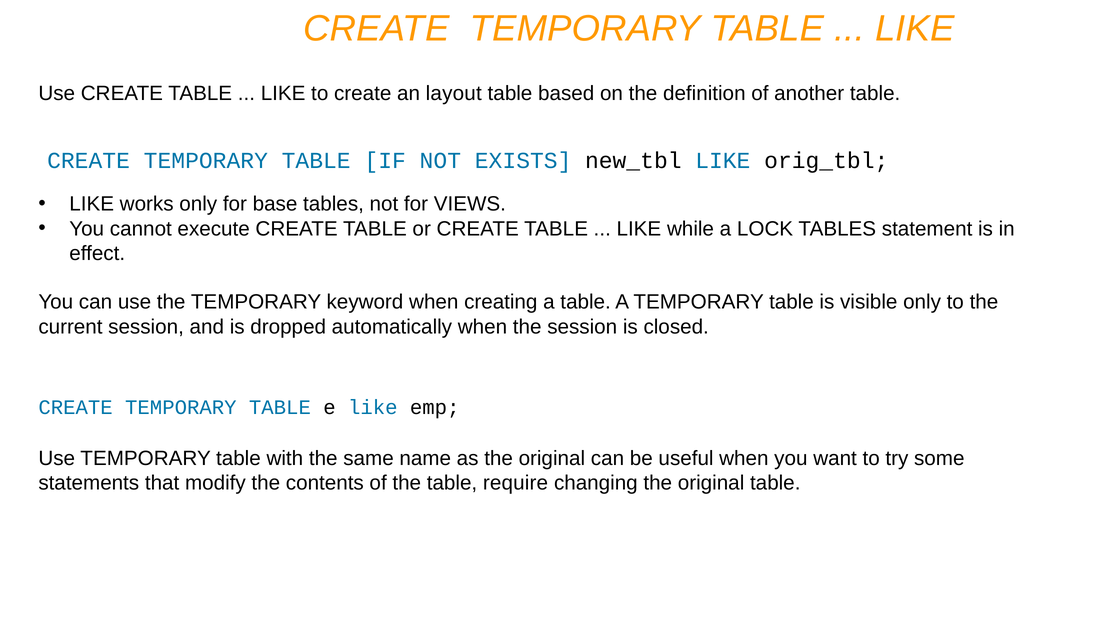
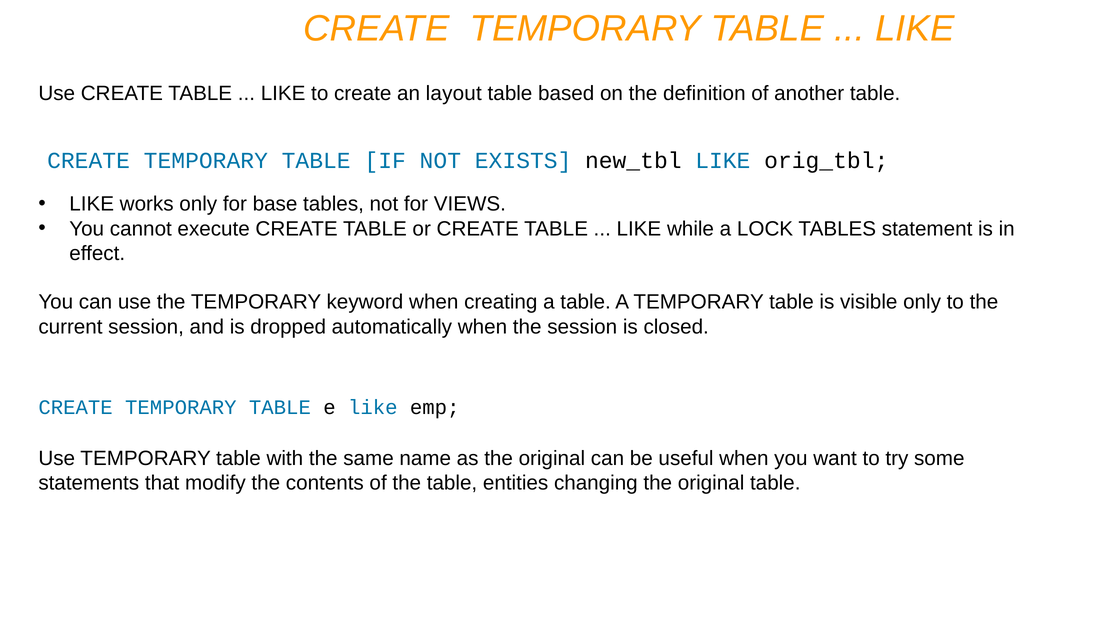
require: require -> entities (516, 482)
